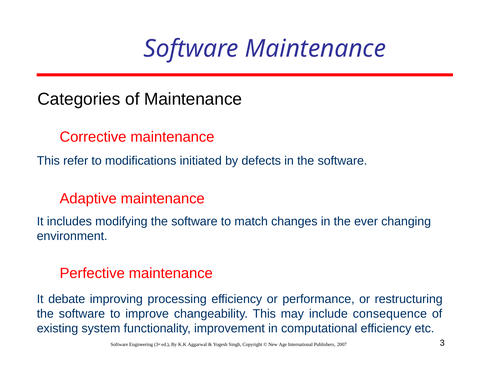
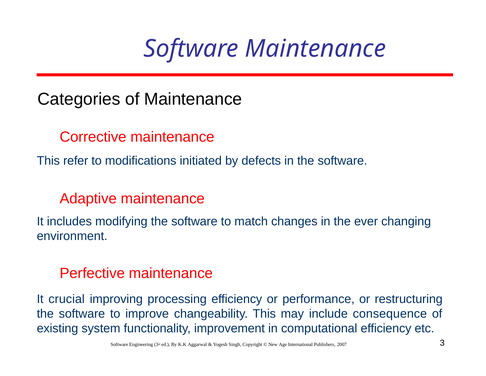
debate: debate -> crucial (67, 299)
